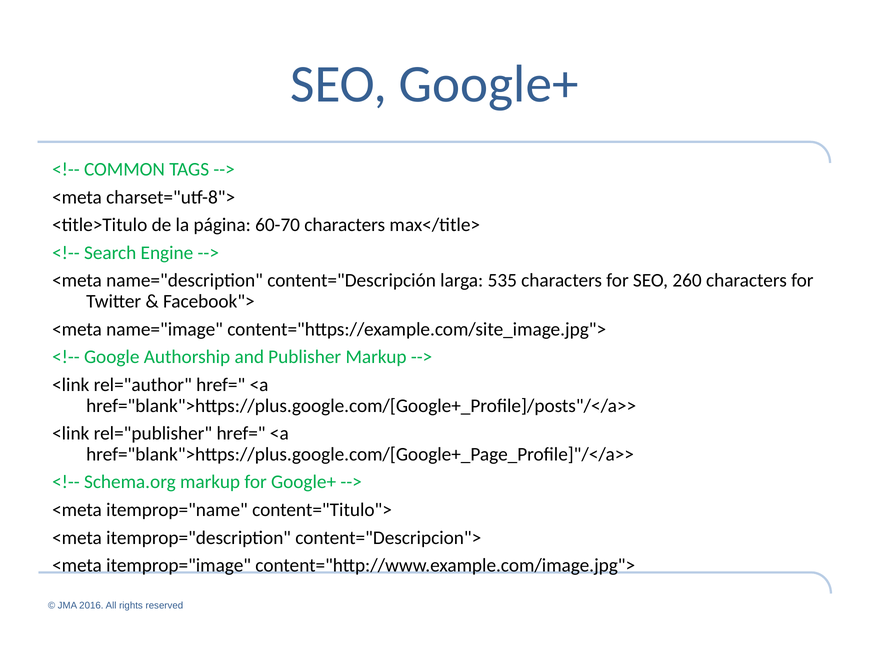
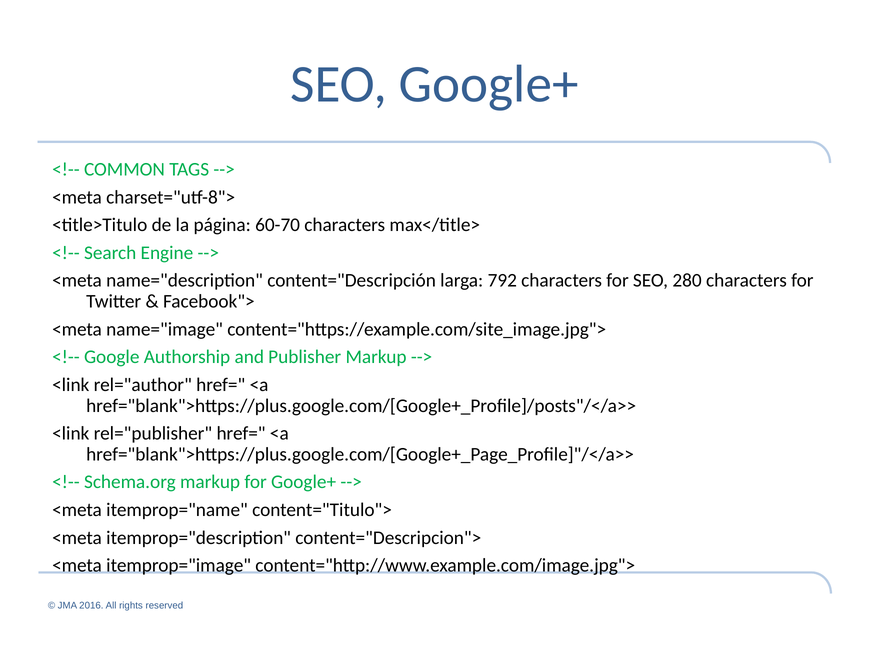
535: 535 -> 792 (502, 280)
260: 260 -> 280 (687, 280)
